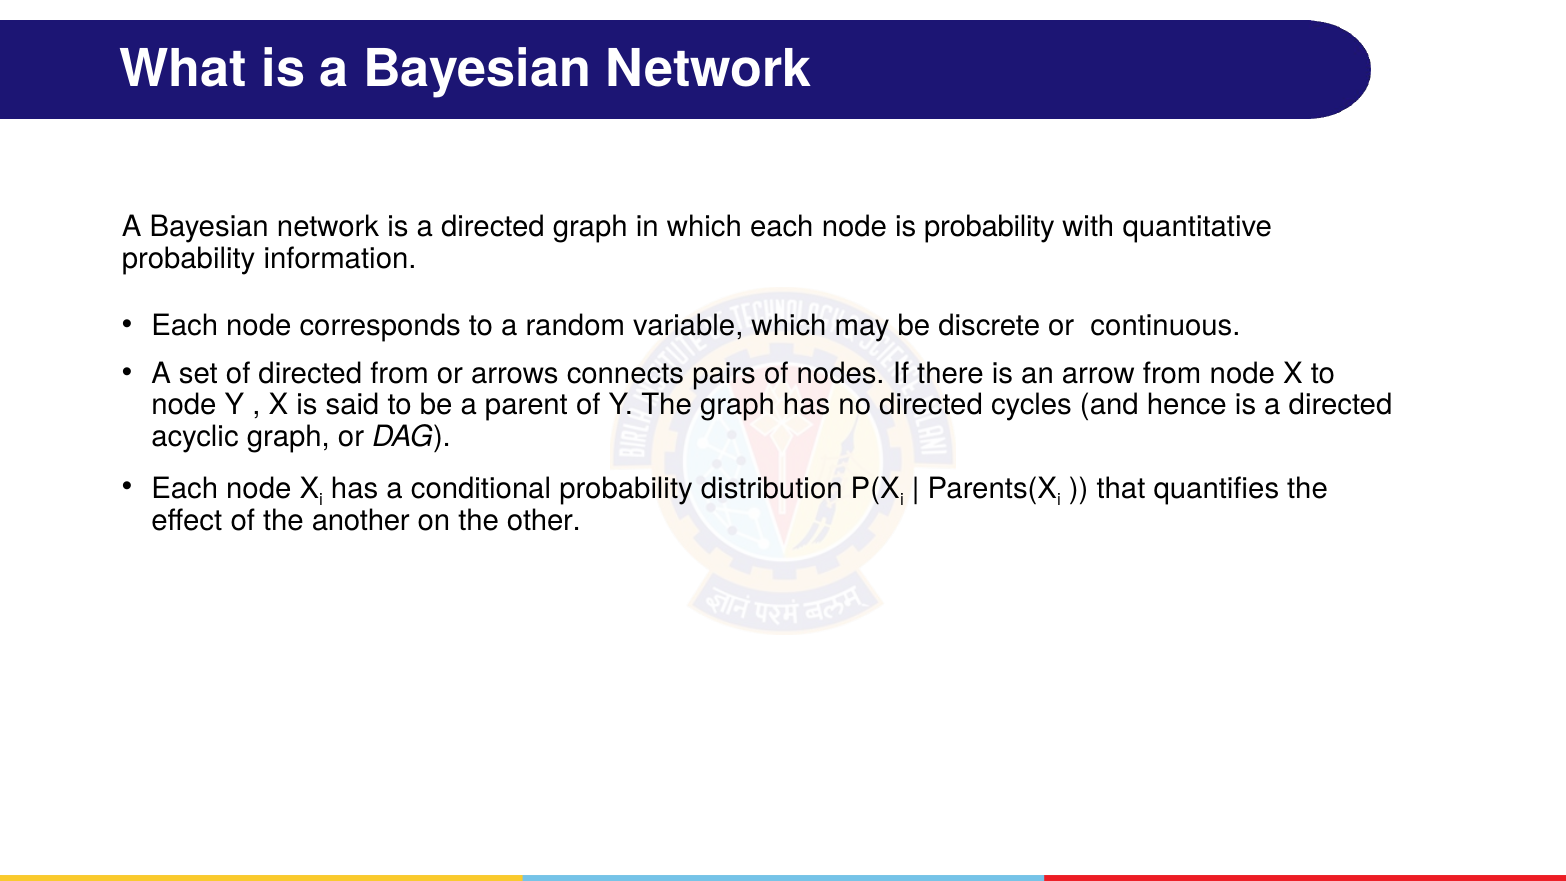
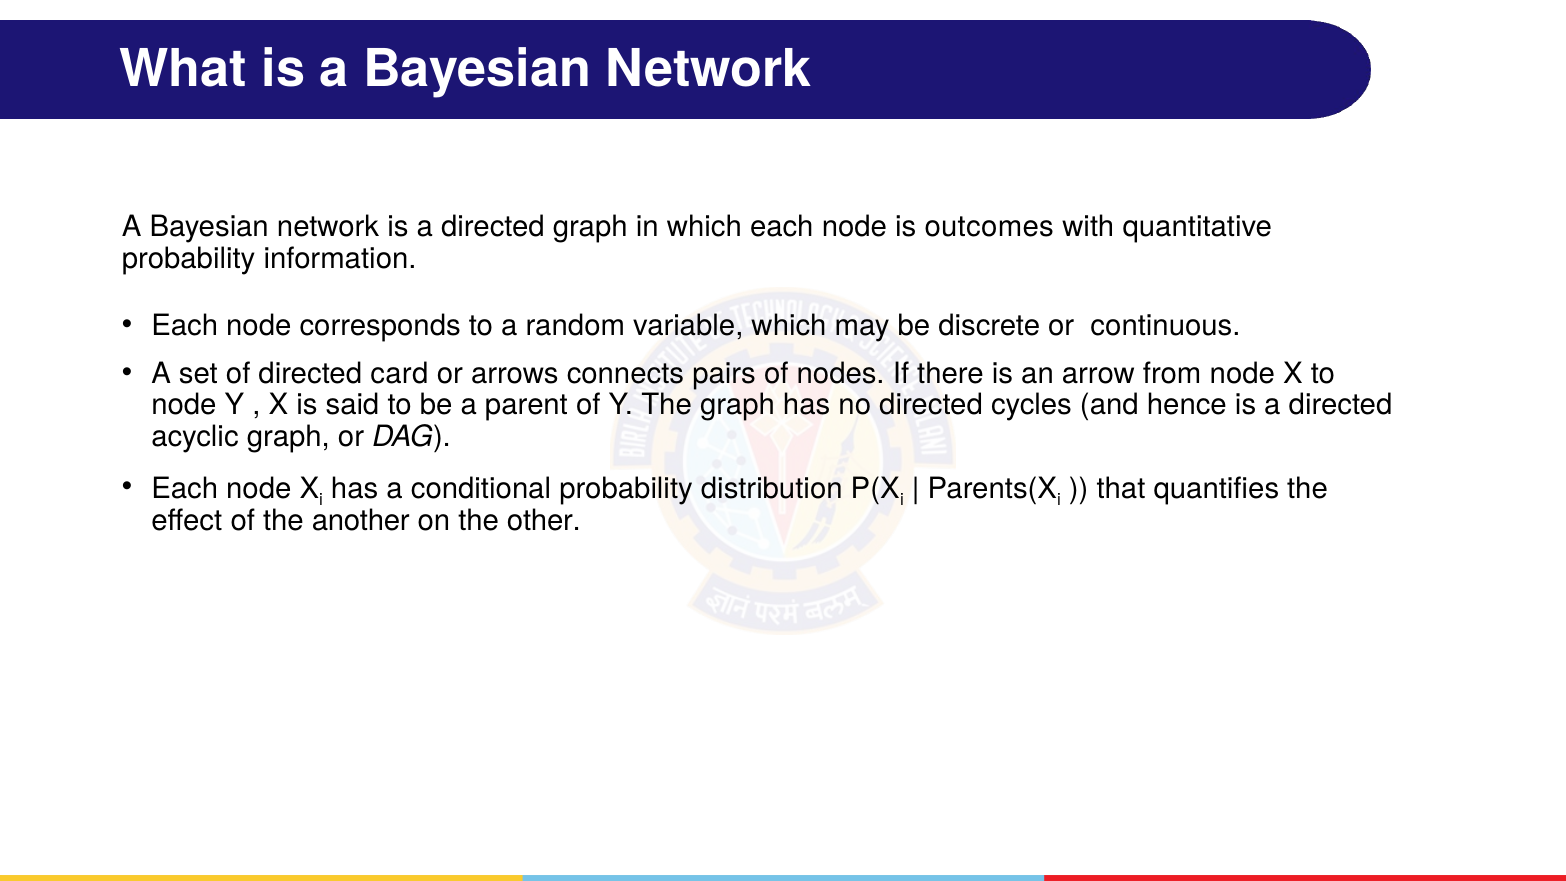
is probability: probability -> outcomes (989, 227)
directed from: from -> card (399, 373)
